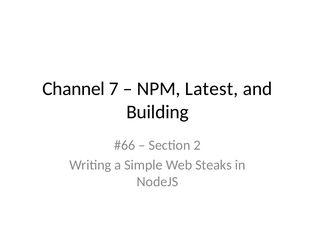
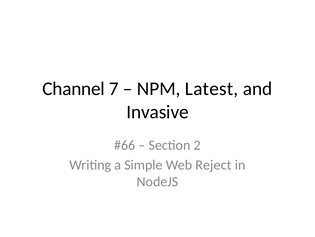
Building: Building -> Invasive (157, 112)
Steaks: Steaks -> Reject (213, 164)
